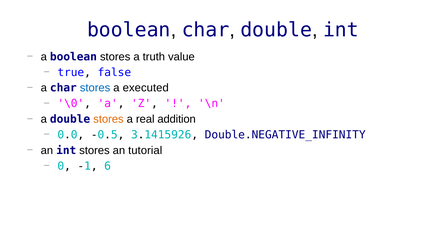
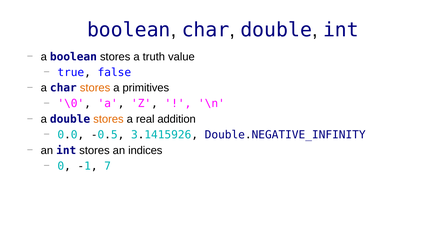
stores colour: blue -> orange (95, 88)
executed: executed -> primitives (146, 88)
tutorial: tutorial -> indices (145, 150)
6: 6 -> 7 (108, 166)
